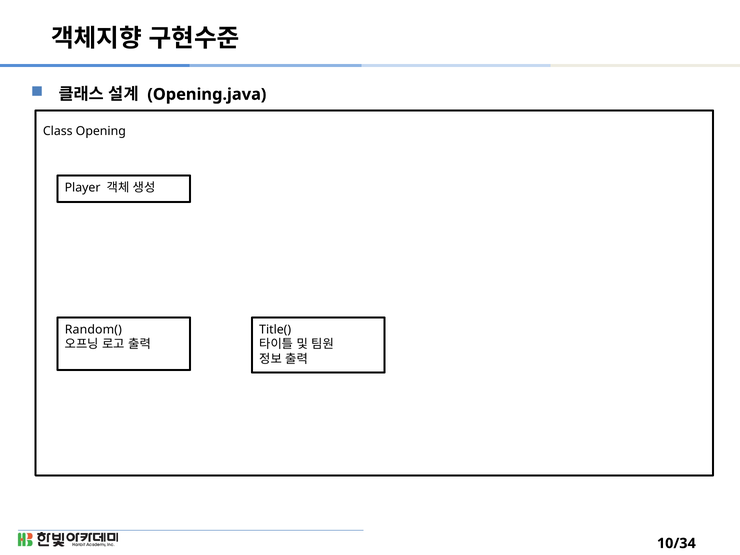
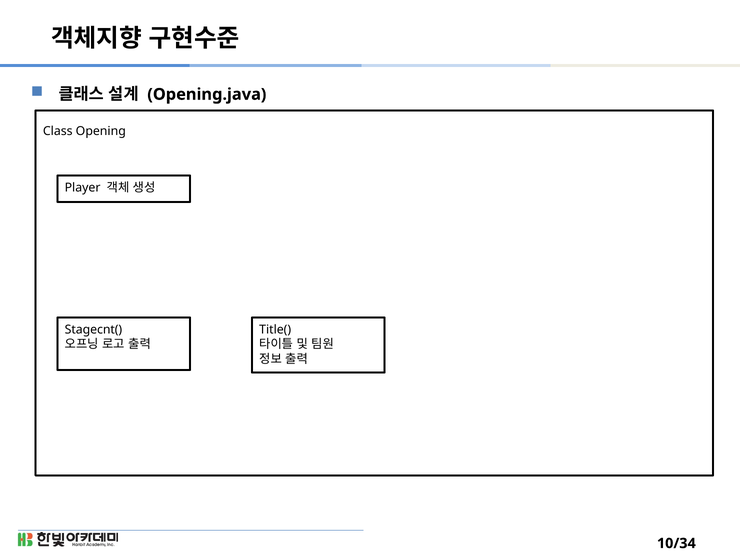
Random(: Random( -> Stagecnt( (93, 329)
